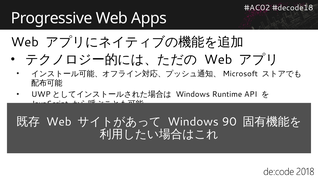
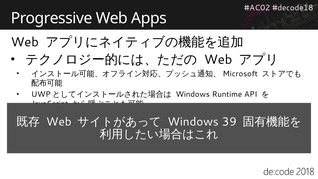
90: 90 -> 39 (229, 122)
